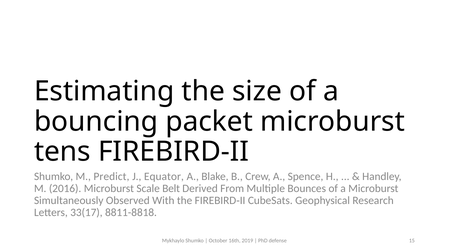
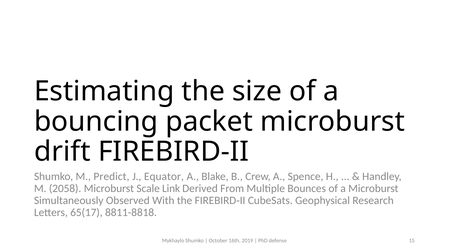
tens: tens -> drift (62, 152)
2016: 2016 -> 2058 (65, 189)
Belt: Belt -> Link (171, 189)
33(17: 33(17 -> 65(17 (86, 213)
